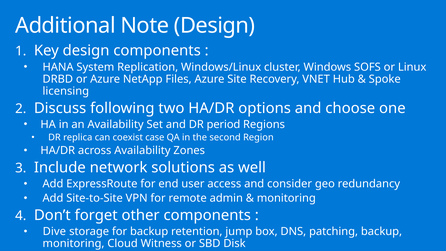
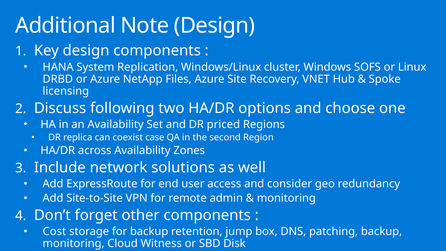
period: period -> priced (223, 124)
Dive: Dive -> Cost (54, 231)
